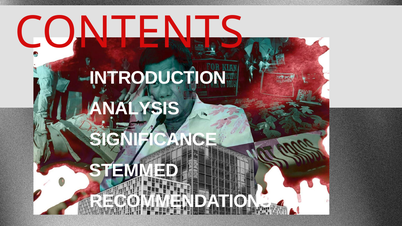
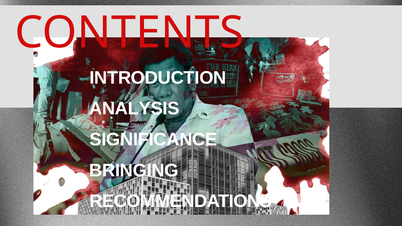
STEMMED: STEMMED -> BRINGING (134, 171)
